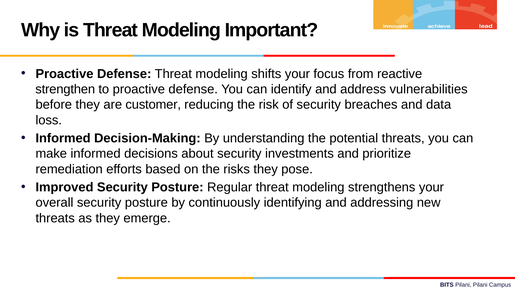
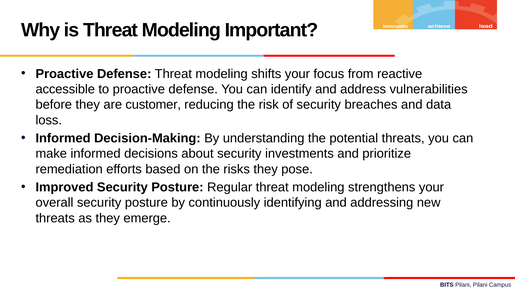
strengthen: strengthen -> accessible (65, 89)
